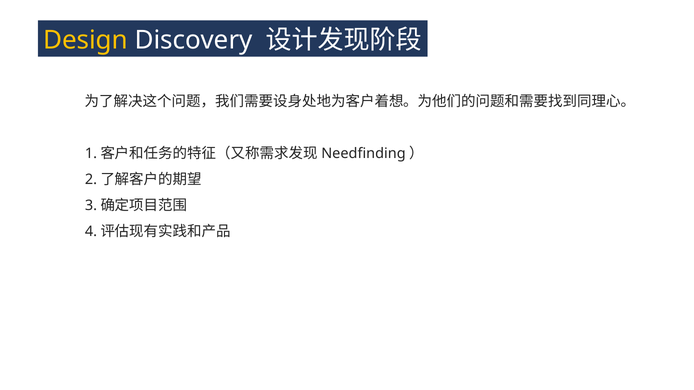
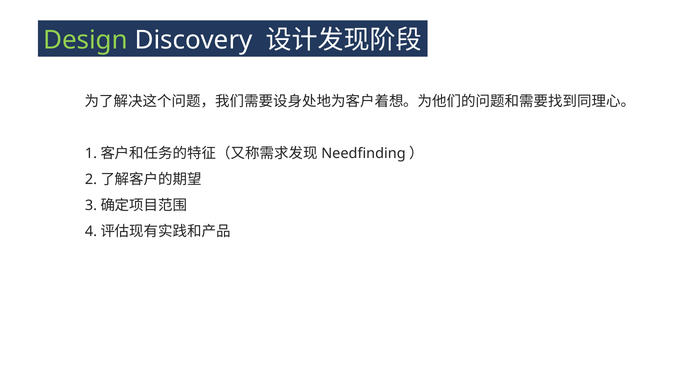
Design colour: yellow -> light green (86, 40)
